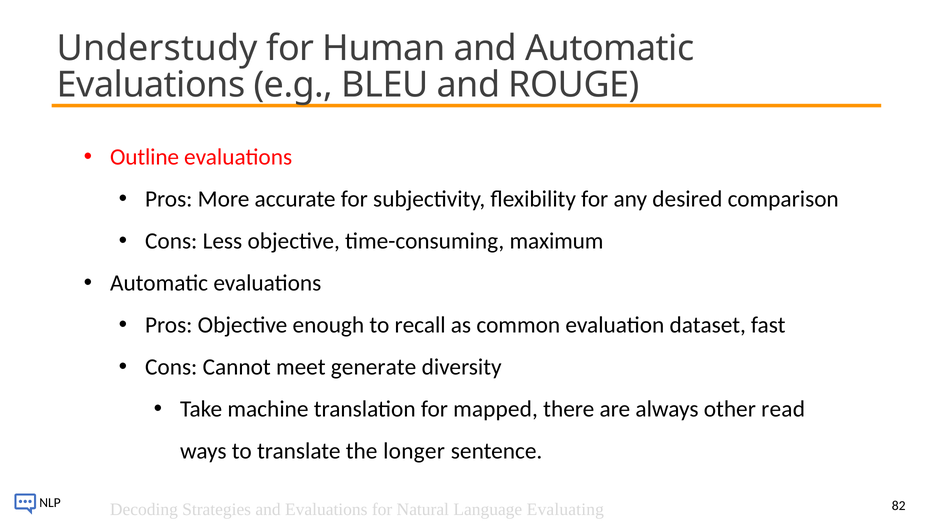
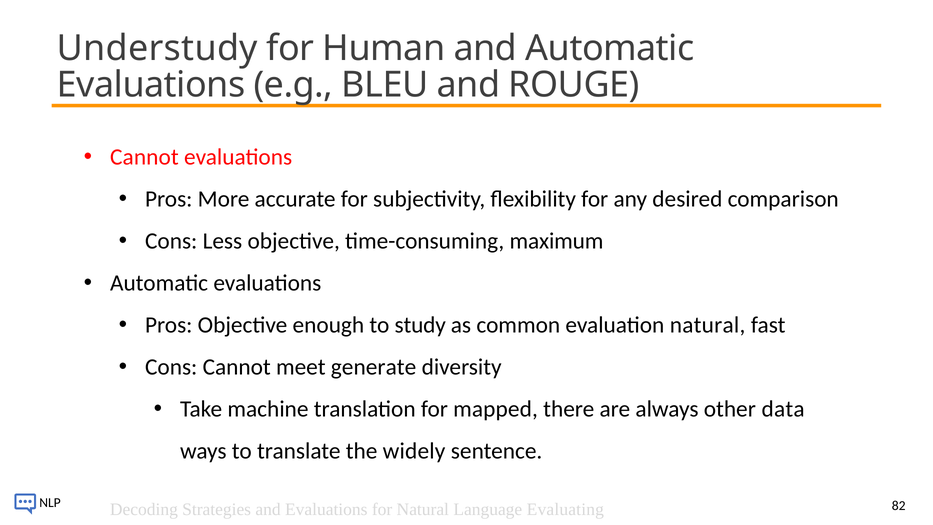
Outline: Outline -> Cannot (144, 157)
recall: recall -> study (420, 325)
evaluation dataset: dataset -> natural (708, 325)
read: read -> data (783, 409)
longer: longer -> widely (414, 451)
